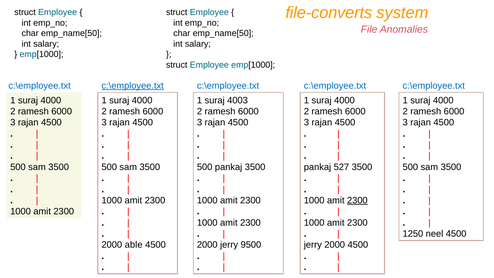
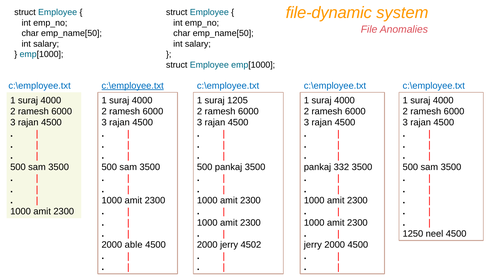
file-converts: file-converts -> file-dynamic (329, 13)
4003: 4003 -> 1205 (238, 100)
527: 527 -> 332 (341, 167)
2300 underline: present -> none (357, 200)
9500: 9500 -> 4502 (251, 245)
